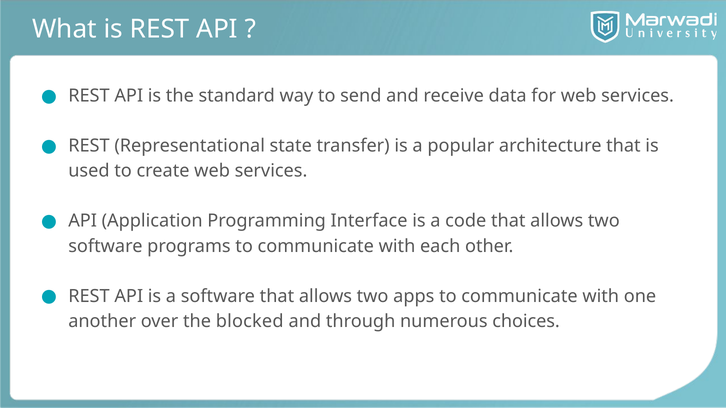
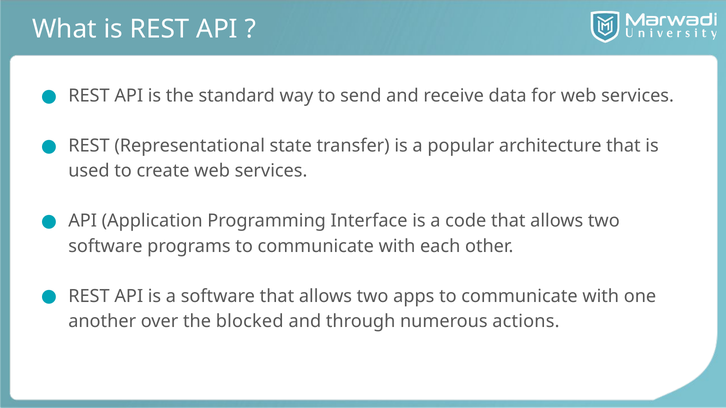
choices: choices -> actions (526, 321)
